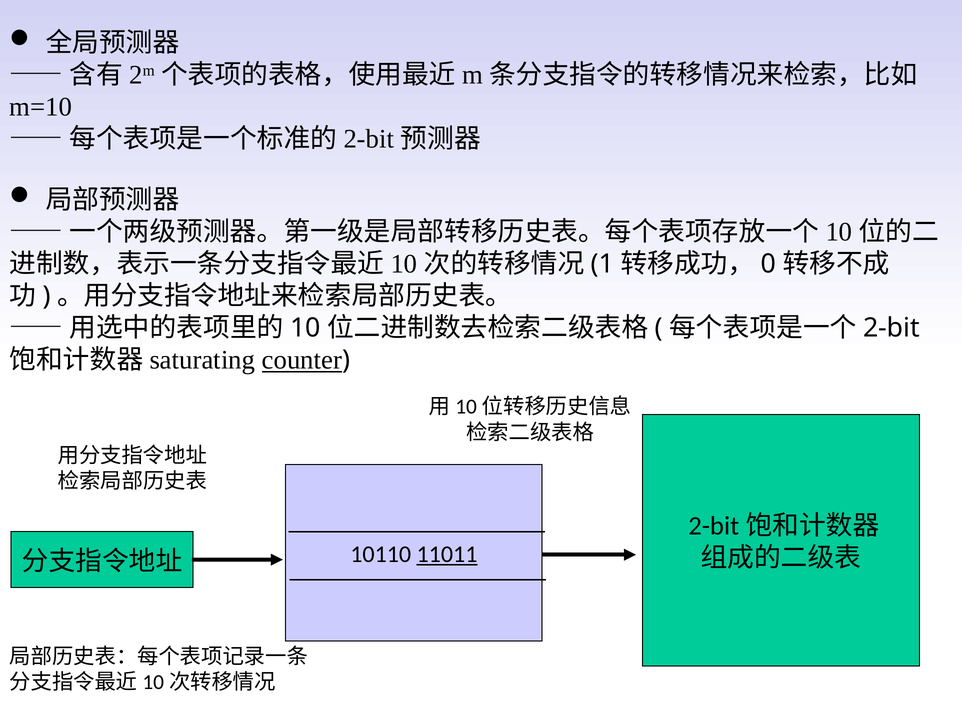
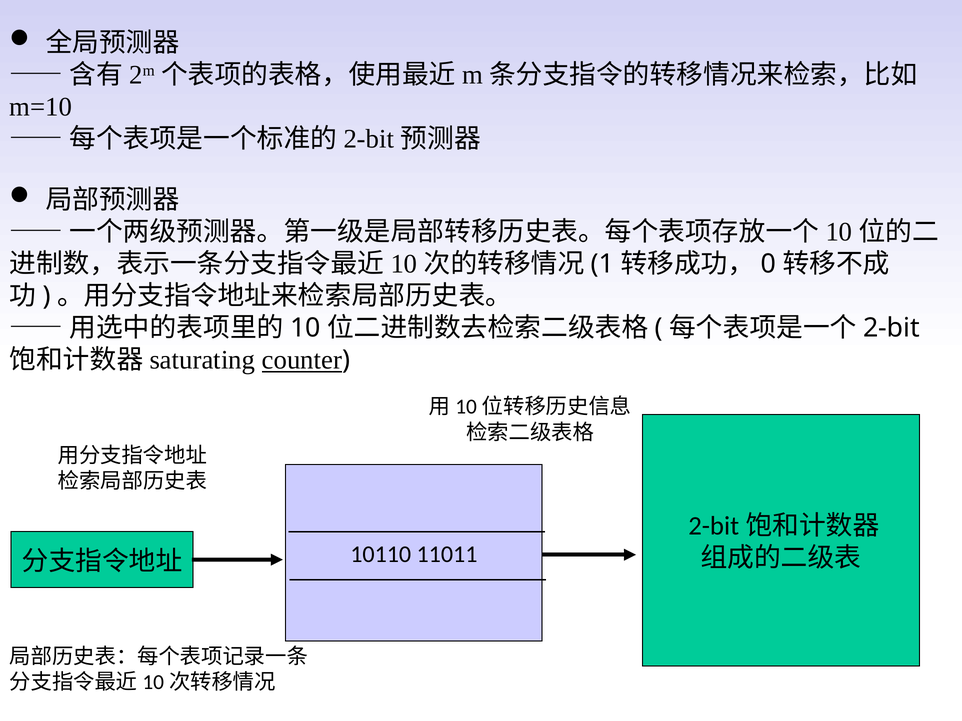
11011 underline: present -> none (447, 555)
